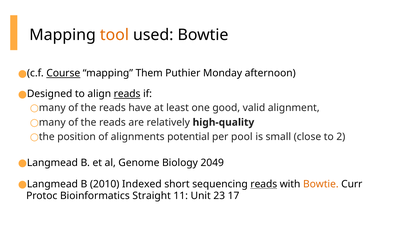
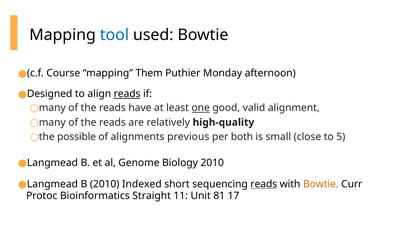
tool colour: orange -> blue (114, 35)
Course underline: present -> none (63, 73)
one underline: none -> present (201, 108)
position: position -> possible (77, 137)
potential: potential -> previous (188, 137)
pool: pool -> both (242, 137)
2: 2 -> 5 (341, 137)
Biology 2049: 2049 -> 2010 (212, 163)
23: 23 -> 81 (219, 196)
